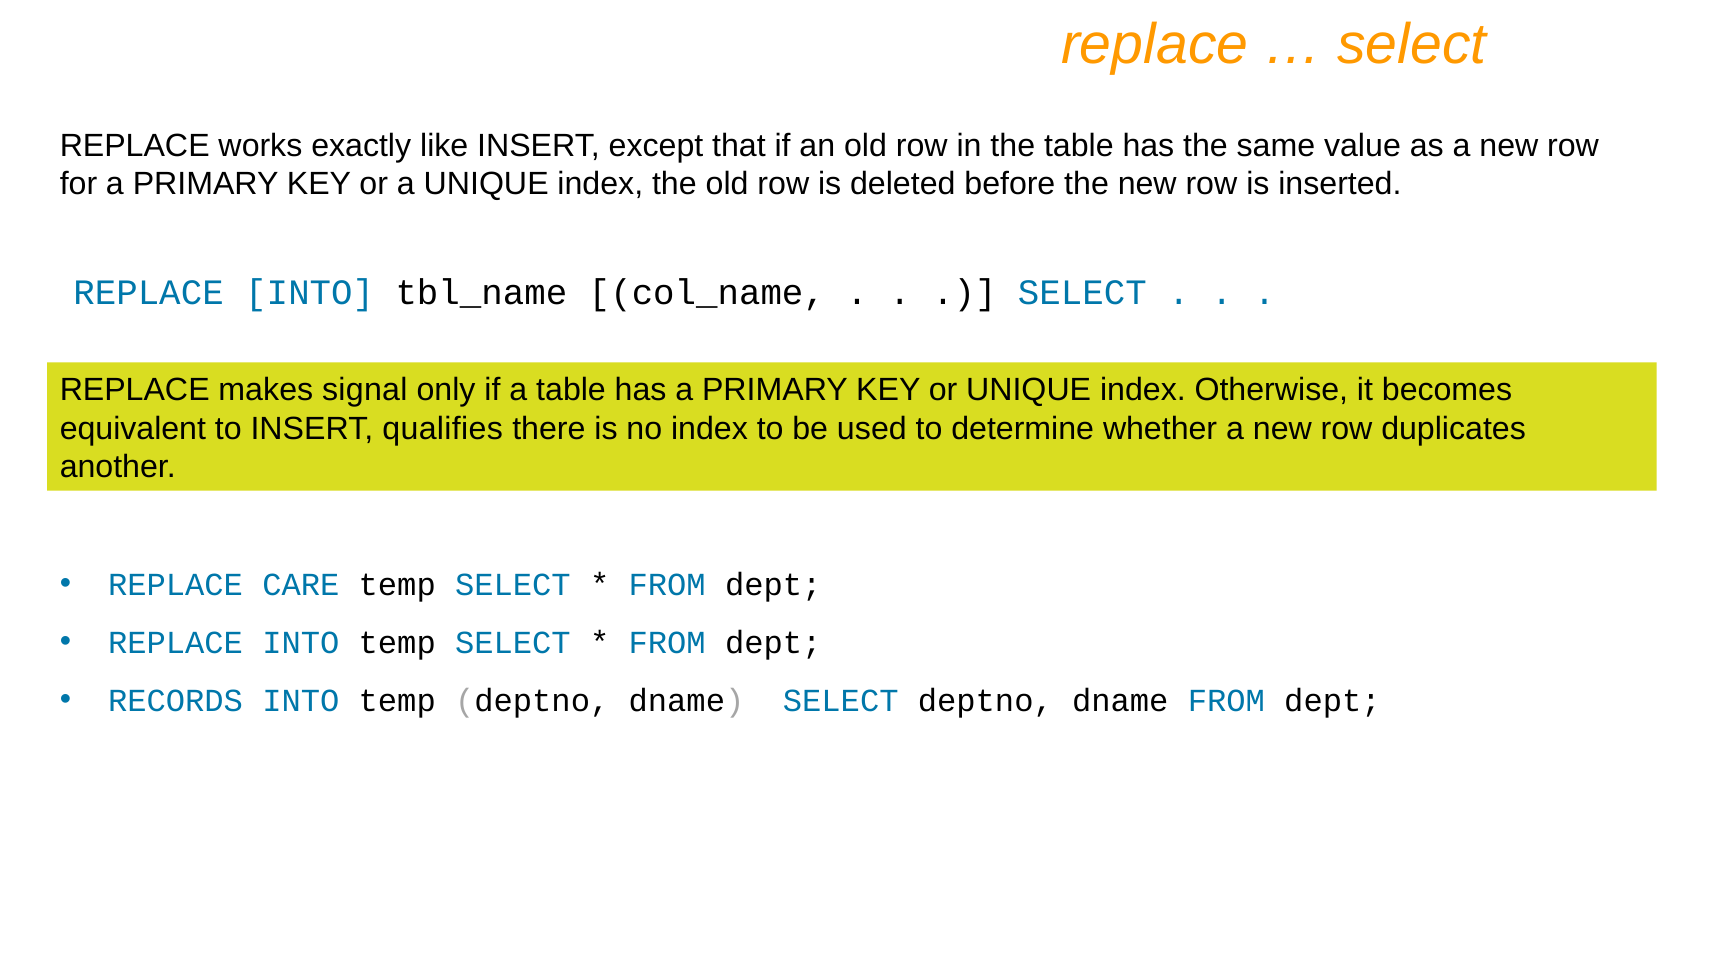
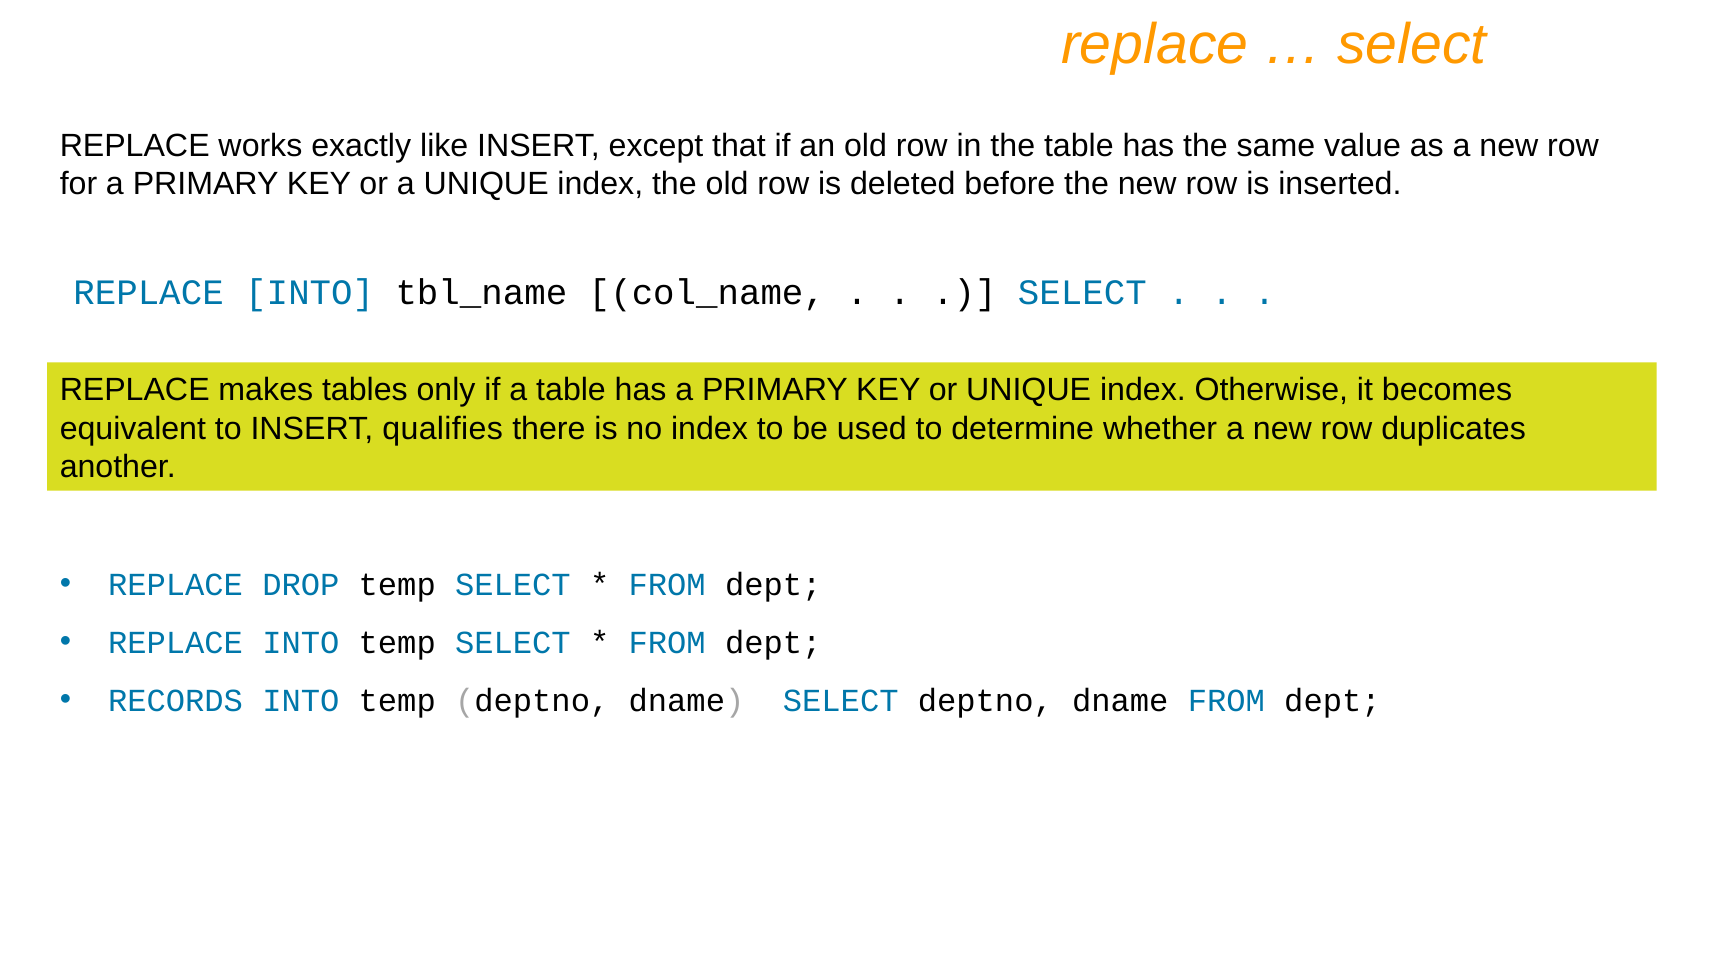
signal: signal -> tables (365, 390)
CARE: CARE -> DROP (301, 585)
